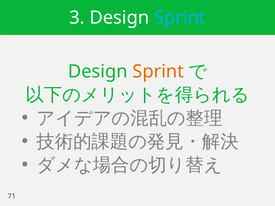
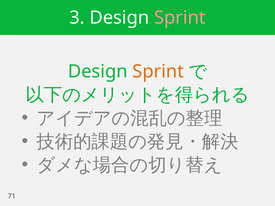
Sprint colour: light blue -> pink (180, 18)
